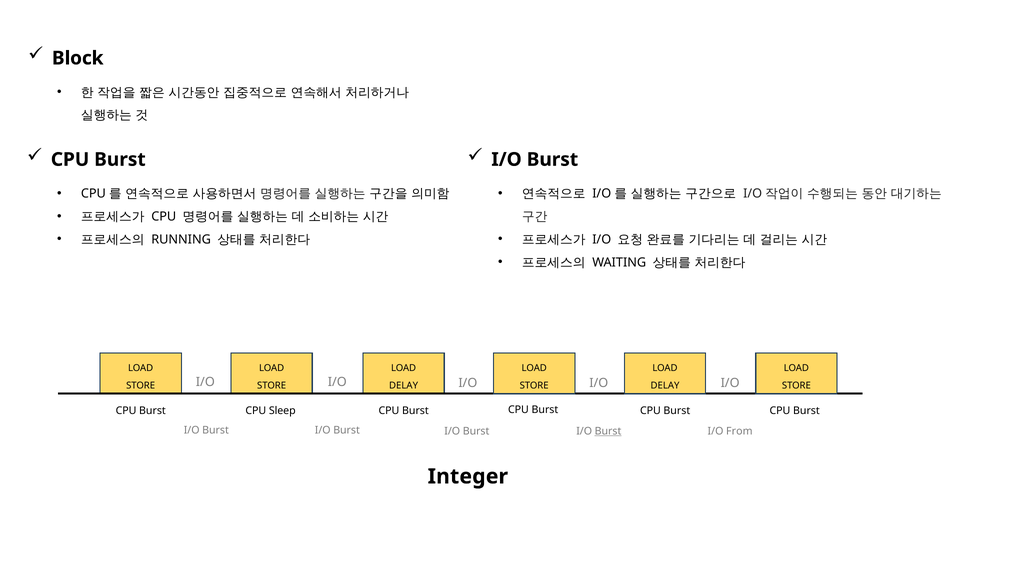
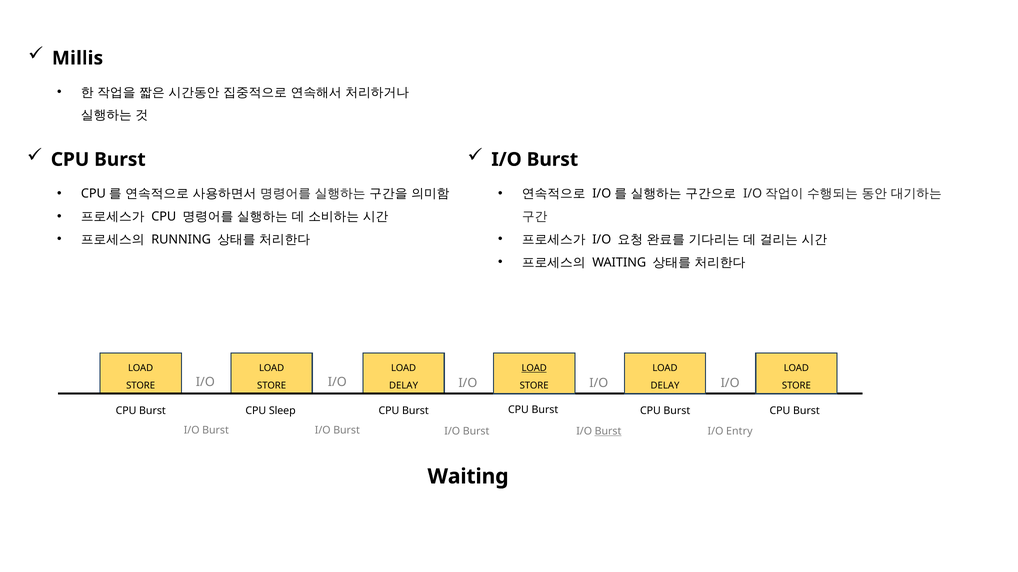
Block: Block -> Millis (78, 58)
LOAD underline: none -> present (534, 369)
From: From -> Entry (739, 432)
Integer: Integer -> Waiting (468, 477)
